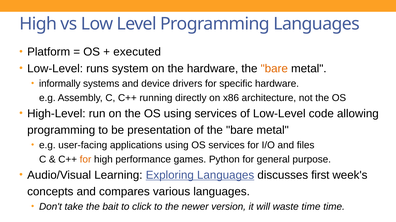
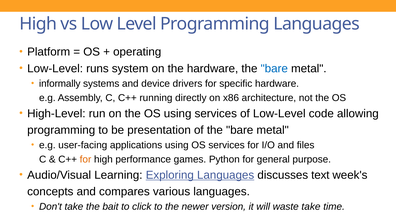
executed: executed -> operating (137, 52)
bare colour: orange -> blue (274, 69)
first: first -> text (320, 176)
waste time: time -> take (311, 207)
